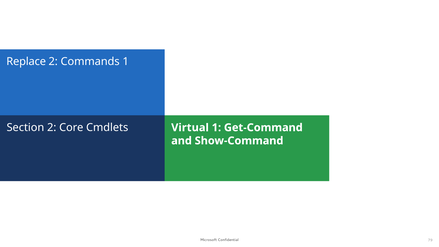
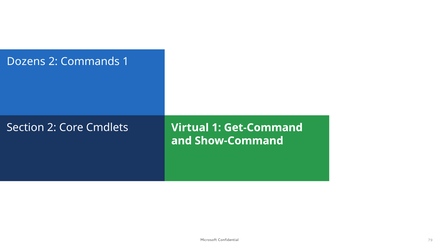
Replace: Replace -> Dozens (26, 62)
